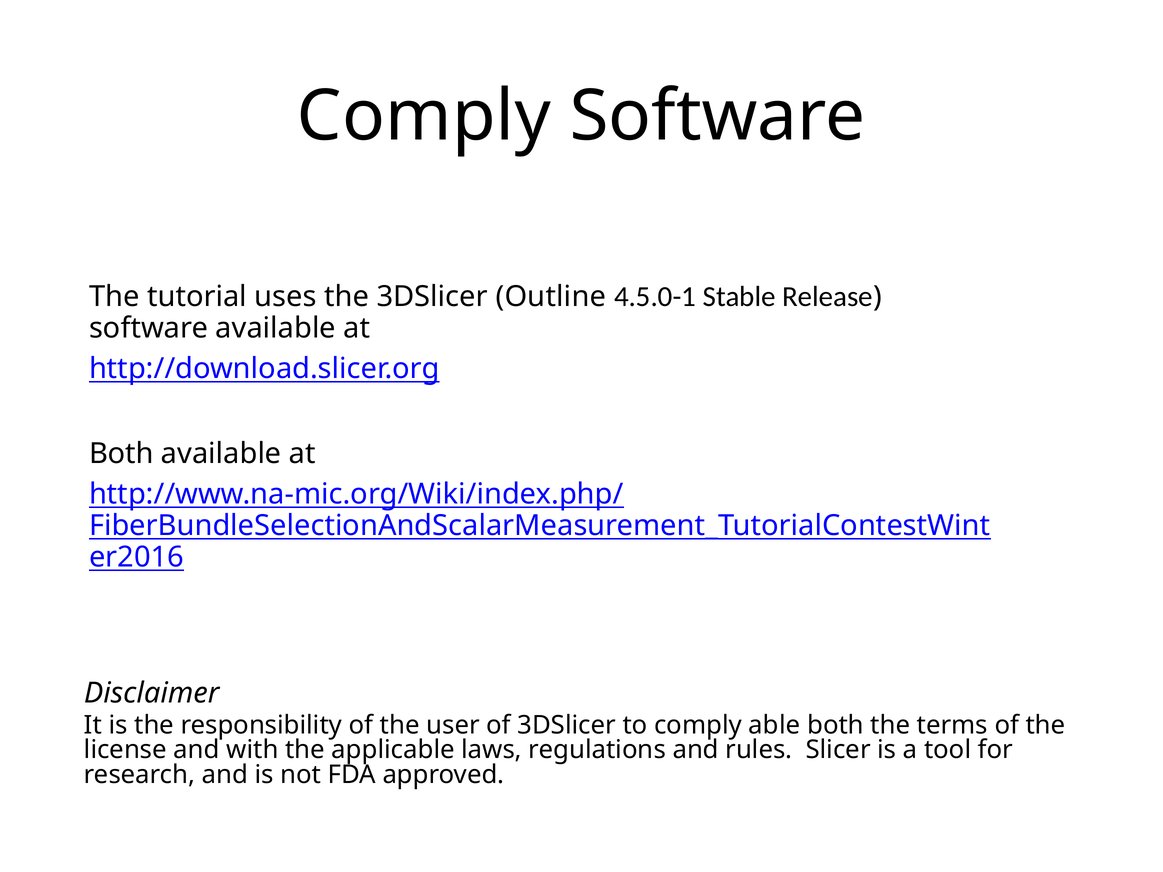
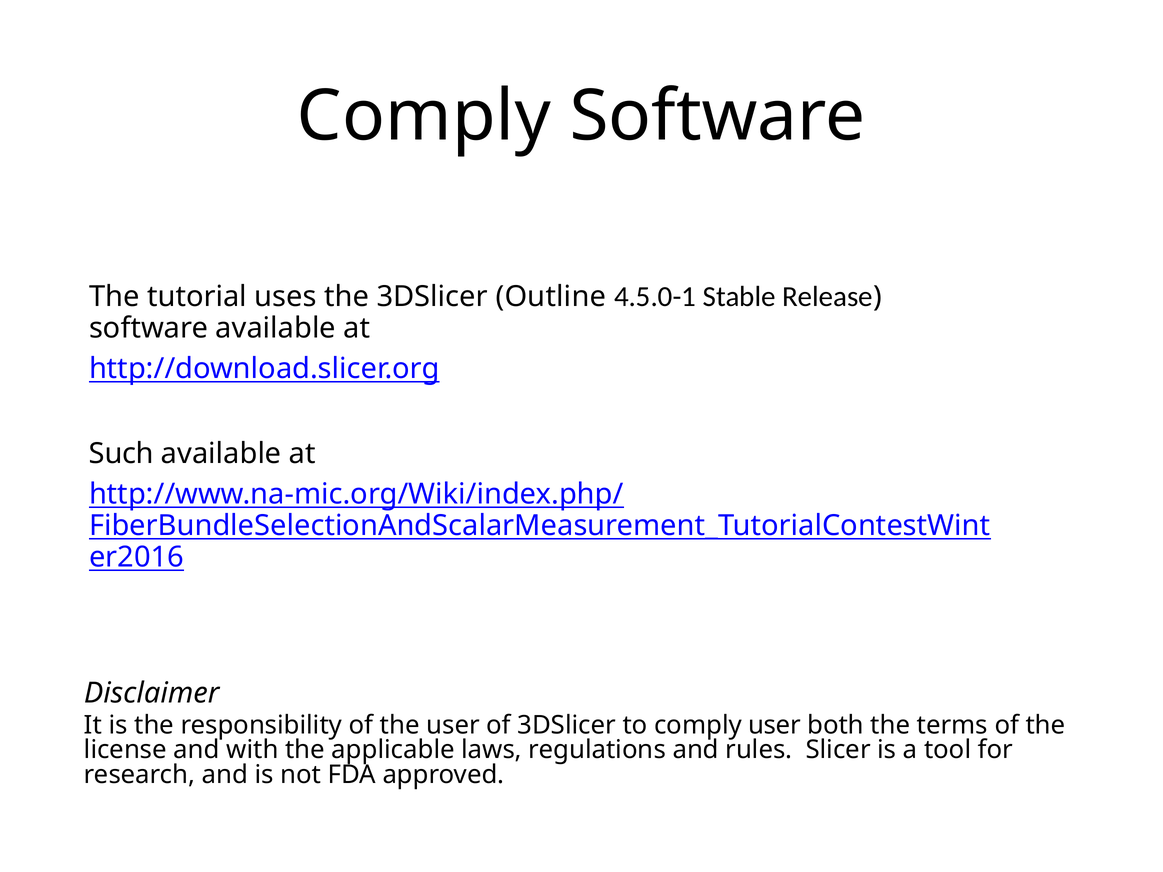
Both: Both -> Such (121, 454)
comply able: able -> user (775, 725)
